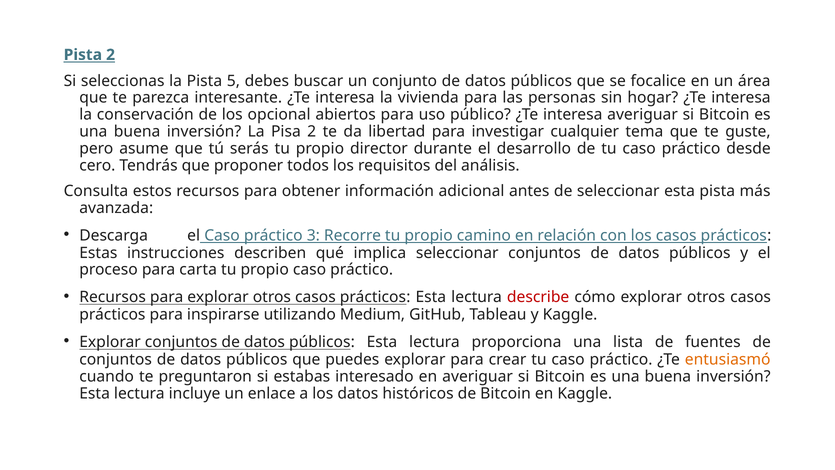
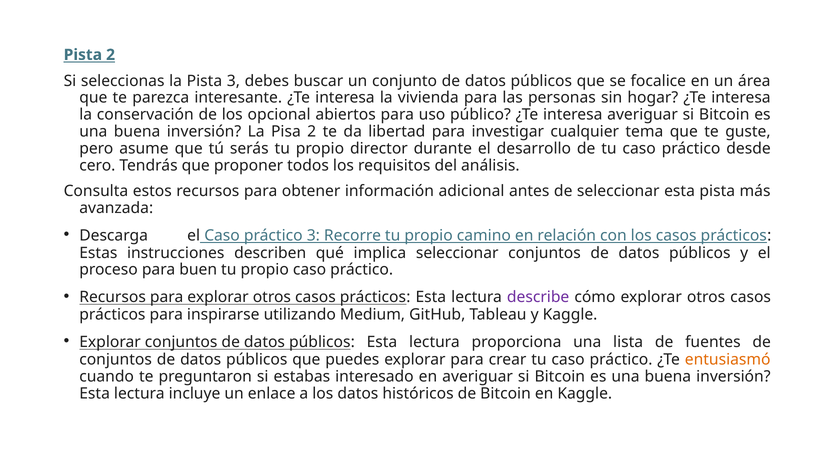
Pista 5: 5 -> 3 (233, 81)
carta: carta -> buen (198, 270)
describe colour: red -> purple (538, 297)
